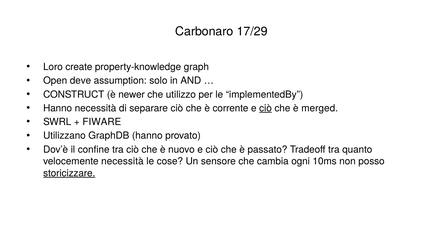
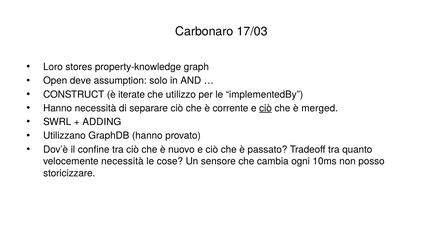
17/29: 17/29 -> 17/03 (252, 32)
create: create -> stores (79, 67)
newer: newer -> iterate (132, 95)
FIWARE: FIWARE -> ADDING (102, 122)
storicizzare underline: present -> none (69, 173)
